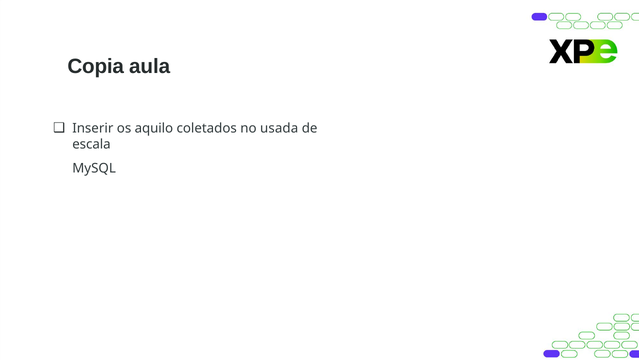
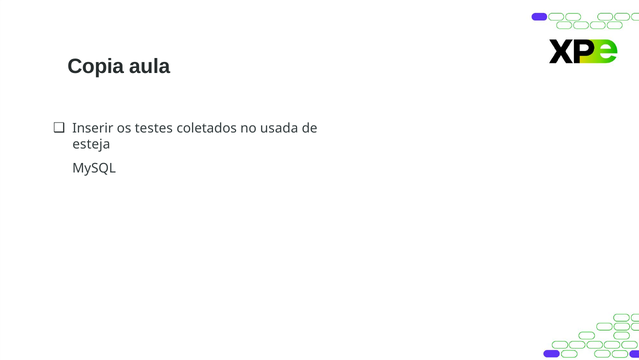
aquilo: aquilo -> testes (154, 128)
escala: escala -> esteja (91, 144)
